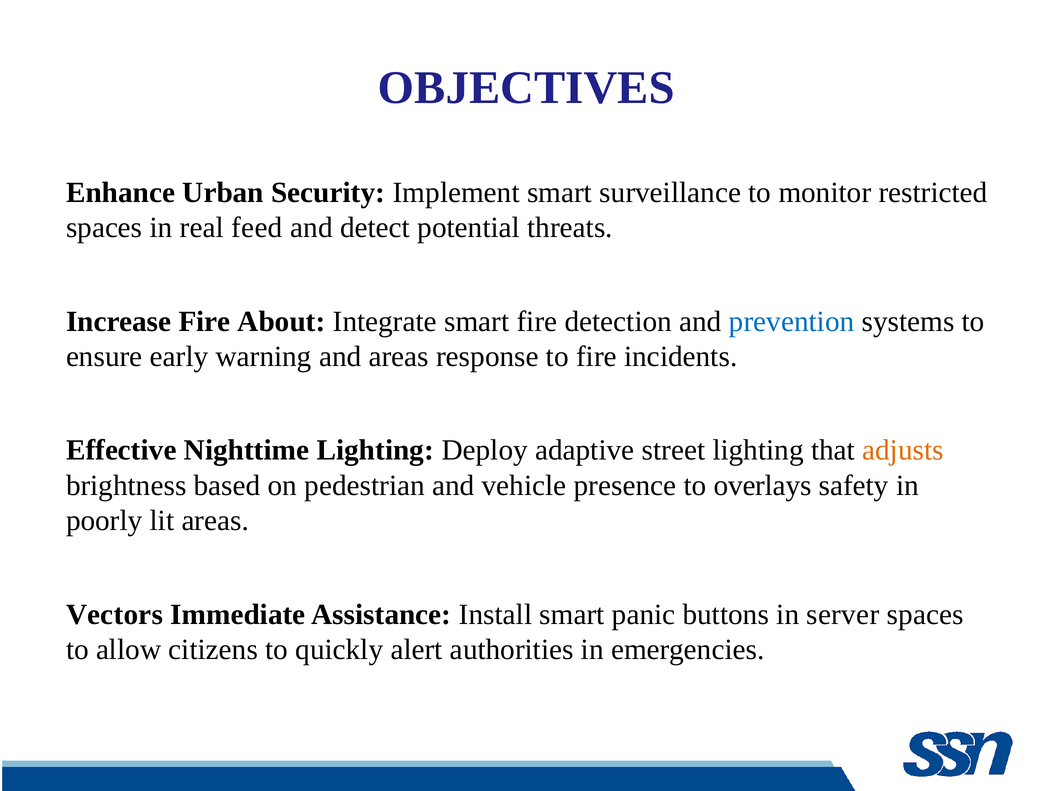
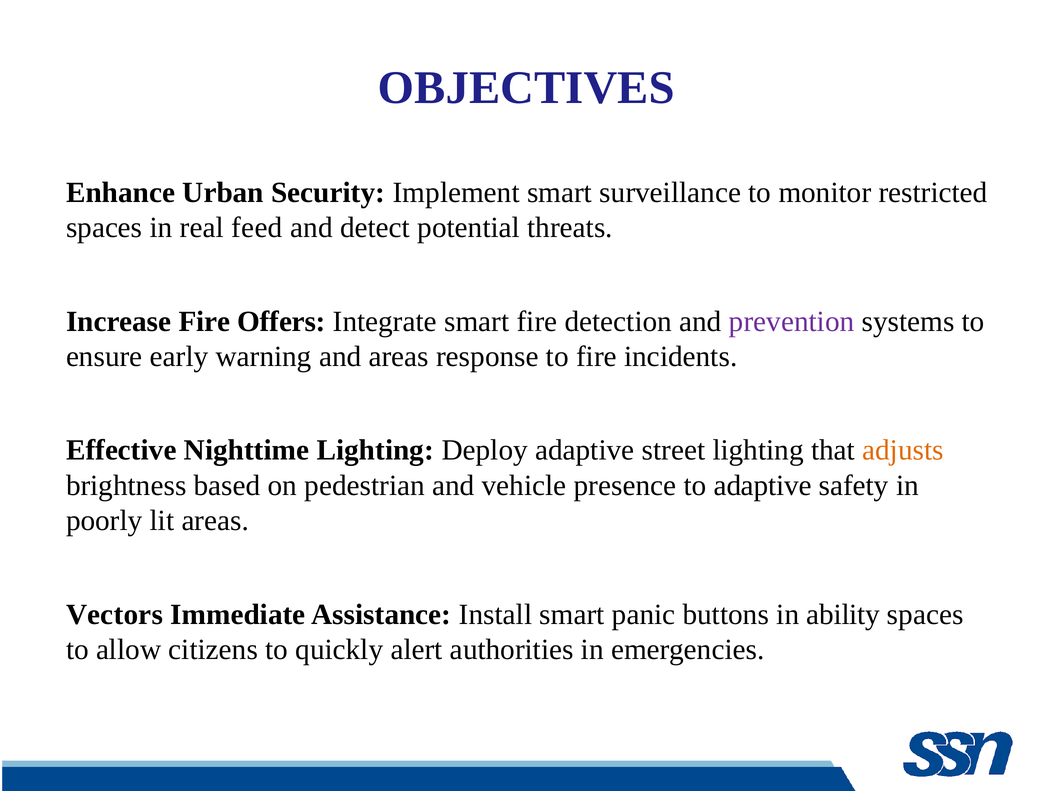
About: About -> Offers (281, 321)
prevention colour: blue -> purple (792, 321)
to overlays: overlays -> adaptive (763, 485)
server: server -> ability (843, 614)
